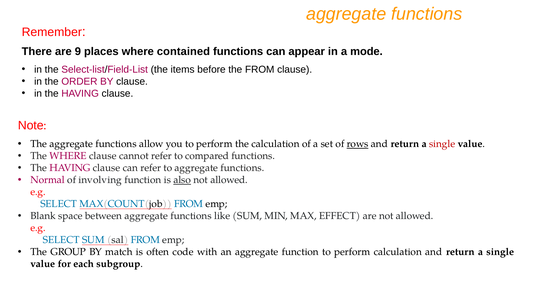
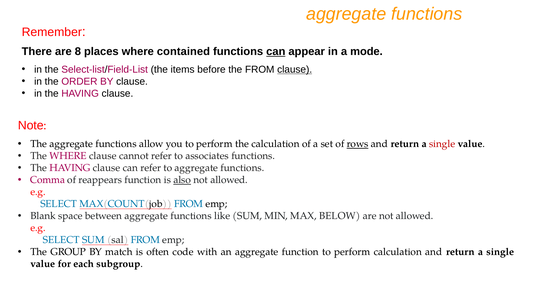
9: 9 -> 8 (78, 52)
can underline: none -> present (276, 52)
clause underline: none -> present (295, 69)
compared: compared -> associates (207, 156)
Normal: Normal -> Comma (48, 180)
involving: involving -> reappears (100, 180)
EFFECT: EFFECT -> BELOW (340, 216)
